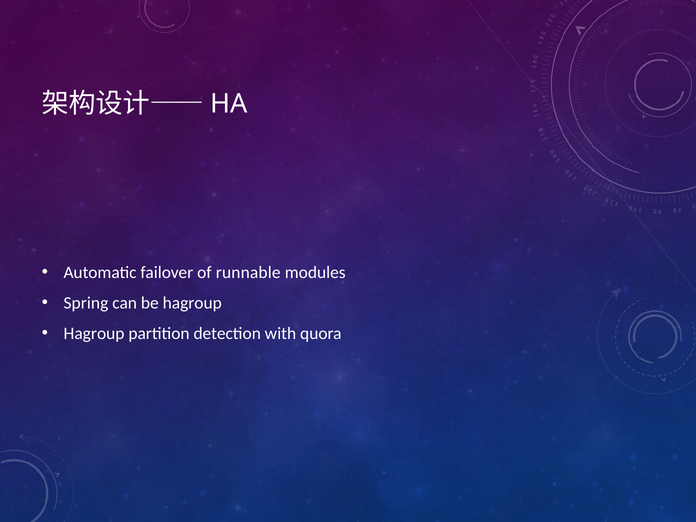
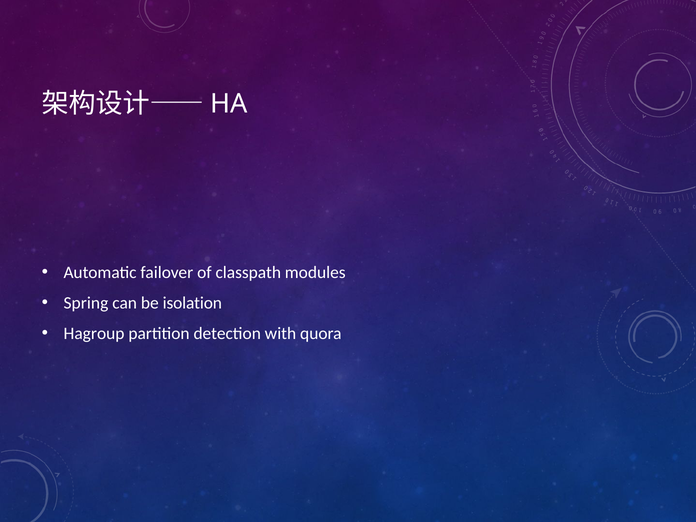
runnable: runnable -> classpath (248, 273)
be hagroup: hagroup -> isolation (192, 303)
